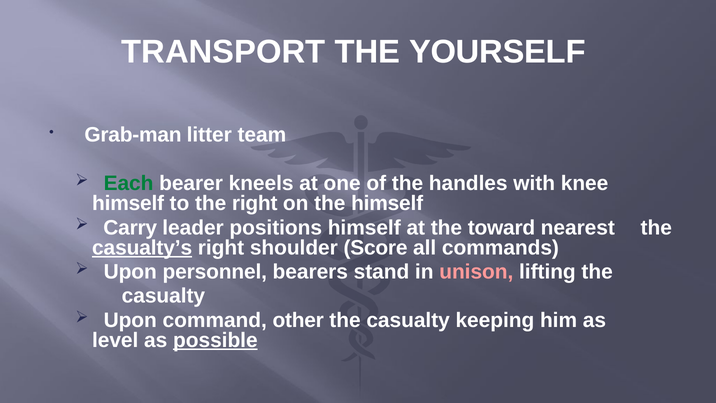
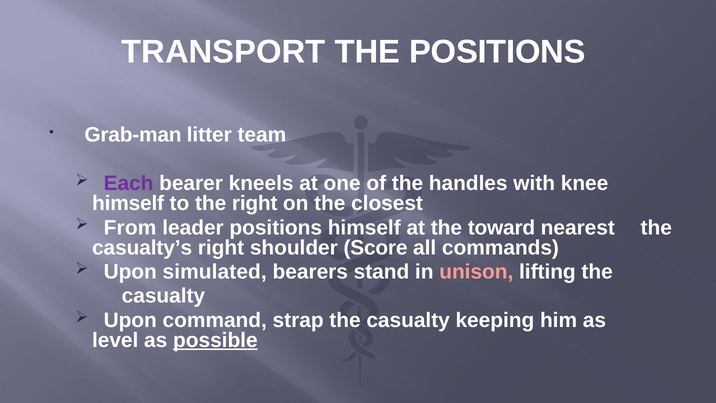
THE YOURSELF: YOURSELF -> POSITIONS (497, 52)
Each colour: green -> purple (129, 183)
the himself: himself -> closest (387, 203)
Carry: Carry -> From (130, 227)
casualty’s underline: present -> none (142, 247)
personnel: personnel -> simulated (215, 272)
other: other -> strap (298, 320)
